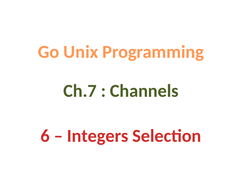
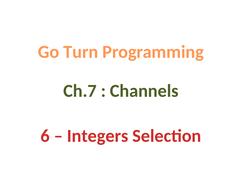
Unix: Unix -> Turn (81, 52)
